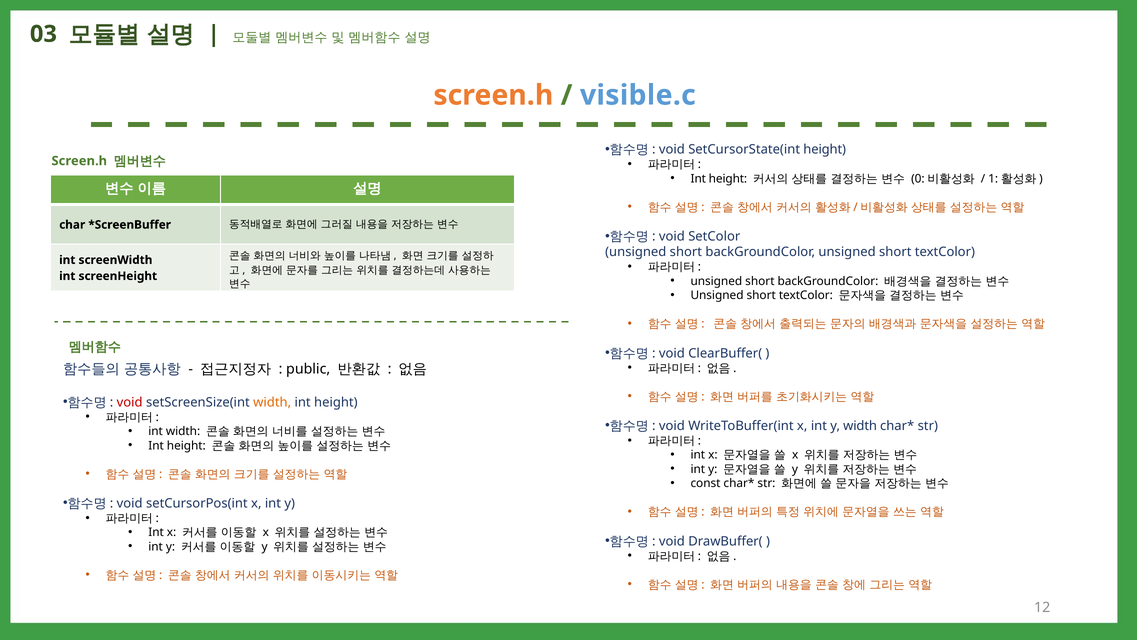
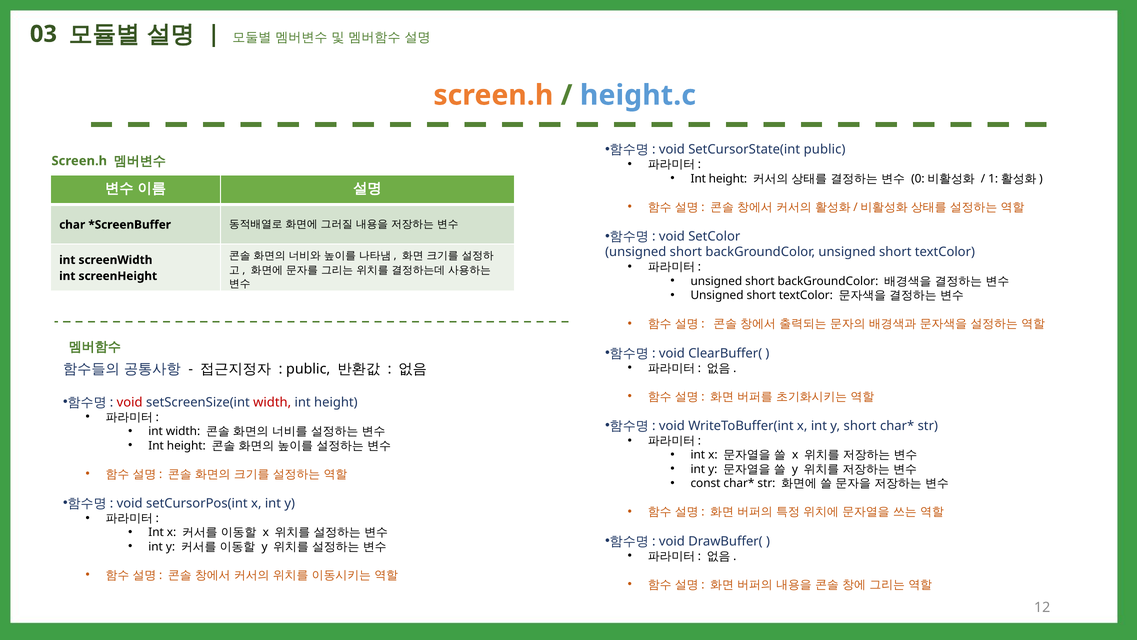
visible.c: visible.c -> height.c (638, 95)
SetCursorState(int height: height -> public (825, 149)
width colour: orange -> red (272, 402)
y width: width -> short (860, 426)
